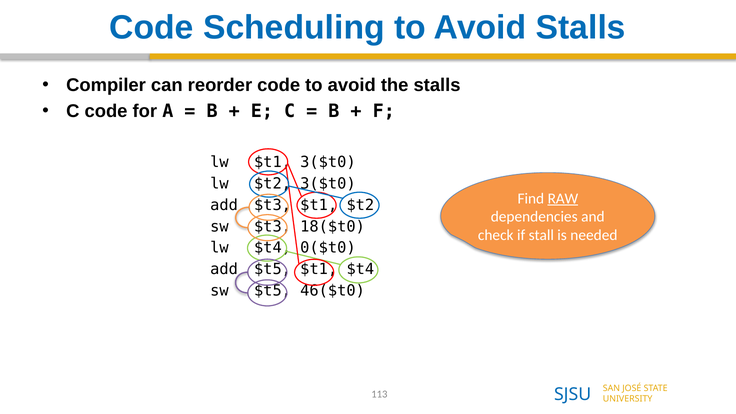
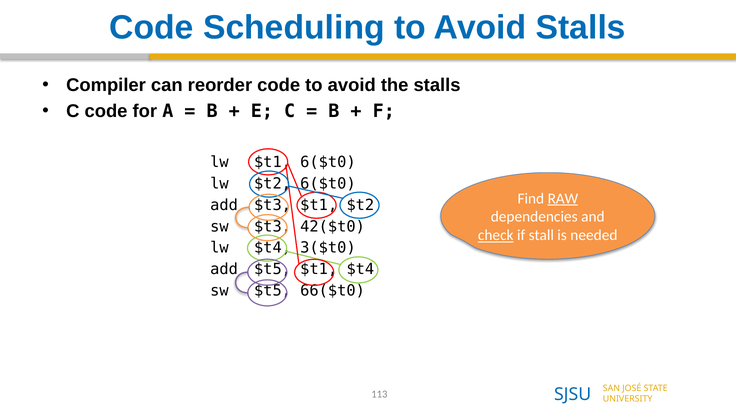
$t1 3($t0: 3($t0 -> 6($t0 (328, 162)
$t2 3($t0: 3($t0 -> 6($t0 (328, 184)
18($t0: 18($t0 -> 42($t0 (333, 226)
check underline: none -> present (496, 235)
0($t0: 0($t0 -> 3($t0 (328, 248)
46($t0: 46($t0 -> 66($t0 (333, 291)
